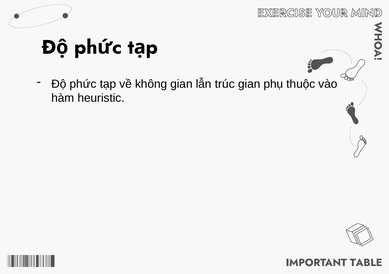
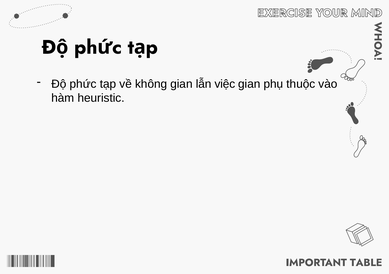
trúc: trúc -> việc (225, 84)
